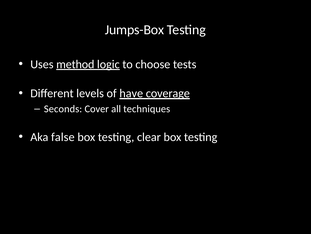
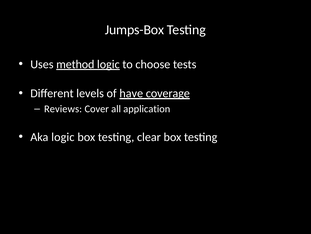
Seconds: Seconds -> Reviews (63, 109)
techniques: techniques -> application (147, 109)
Aka false: false -> logic (63, 137)
